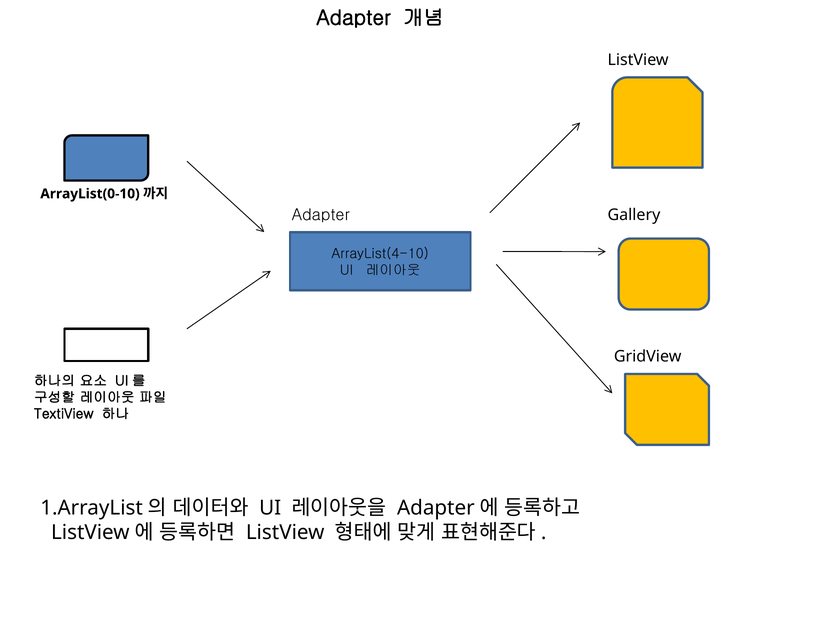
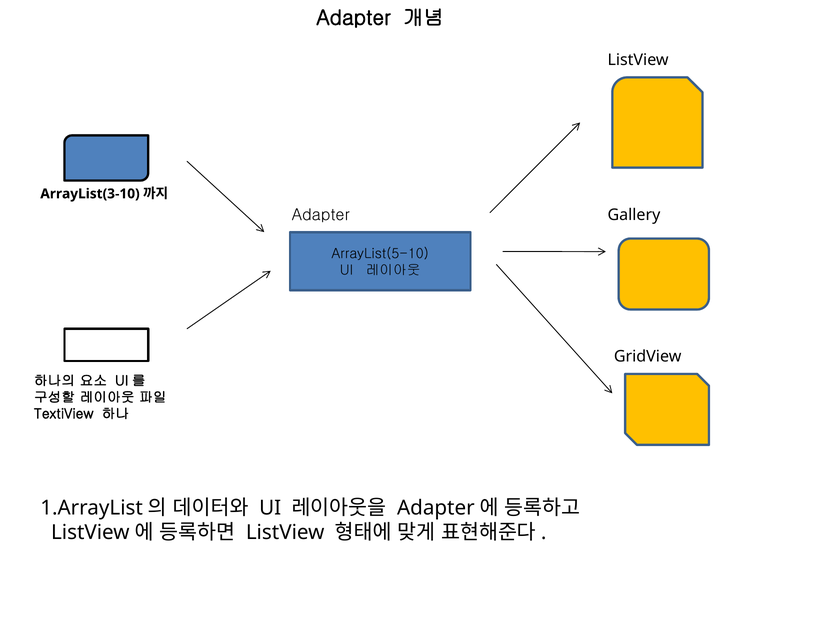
ArrayList(0-10: ArrayList(0-10 -> ArrayList(3-10 (90, 194)
ArrayList(4-10: ArrayList(4-10 -> ArrayList(5-10 (380, 254)
